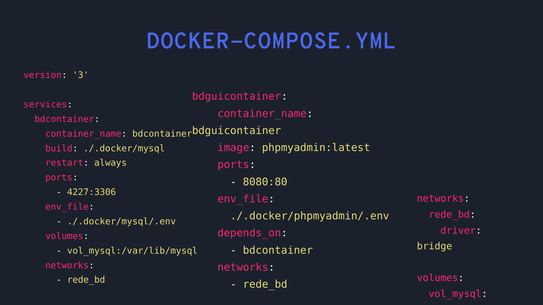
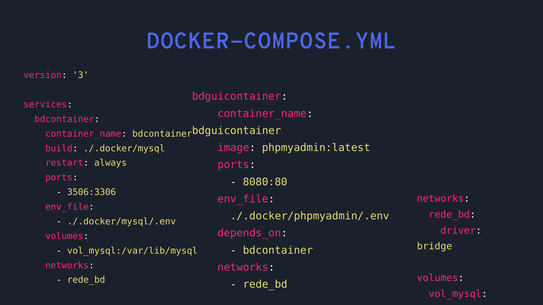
4227:3306: 4227:3306 -> 3506:3306 (92, 193)
